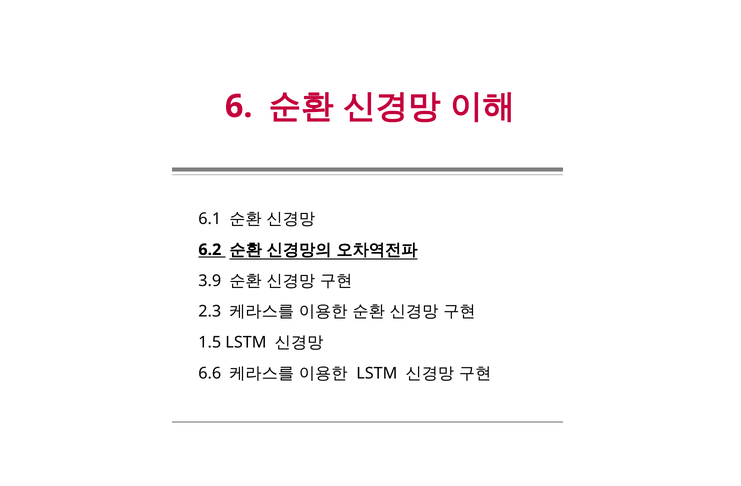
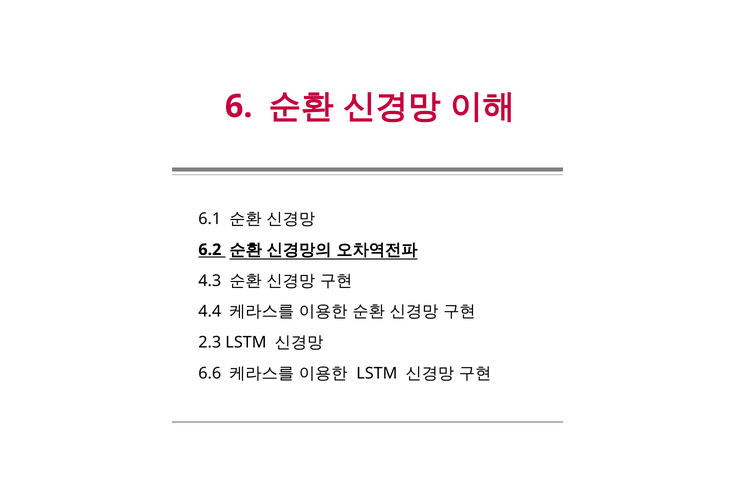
3.9: 3.9 -> 4.3 (210, 281)
2.3: 2.3 -> 4.4 (210, 312)
1.5: 1.5 -> 2.3 (210, 343)
